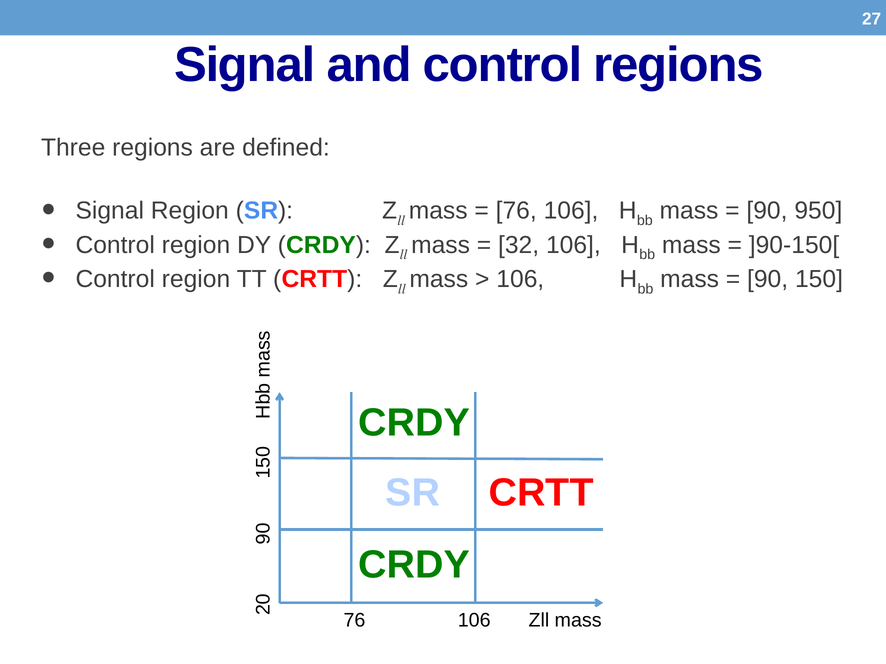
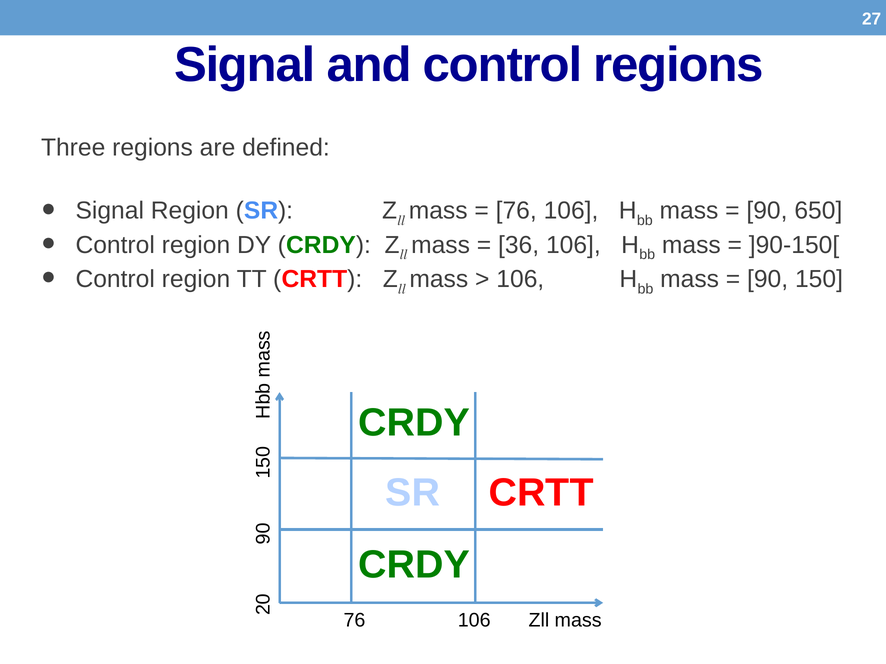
950: 950 -> 650 (818, 211)
32: 32 -> 36 (519, 245)
